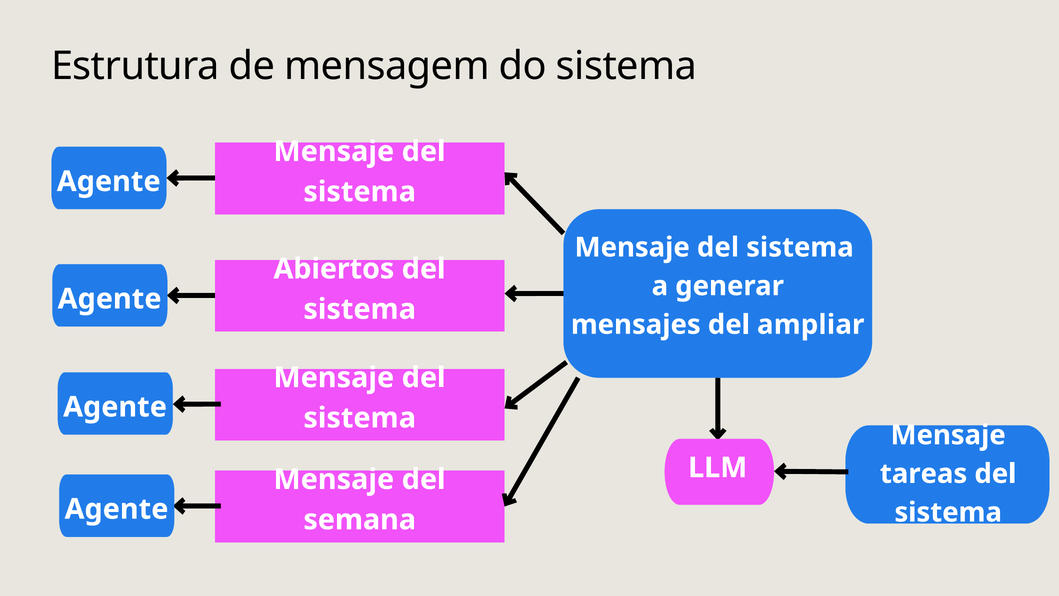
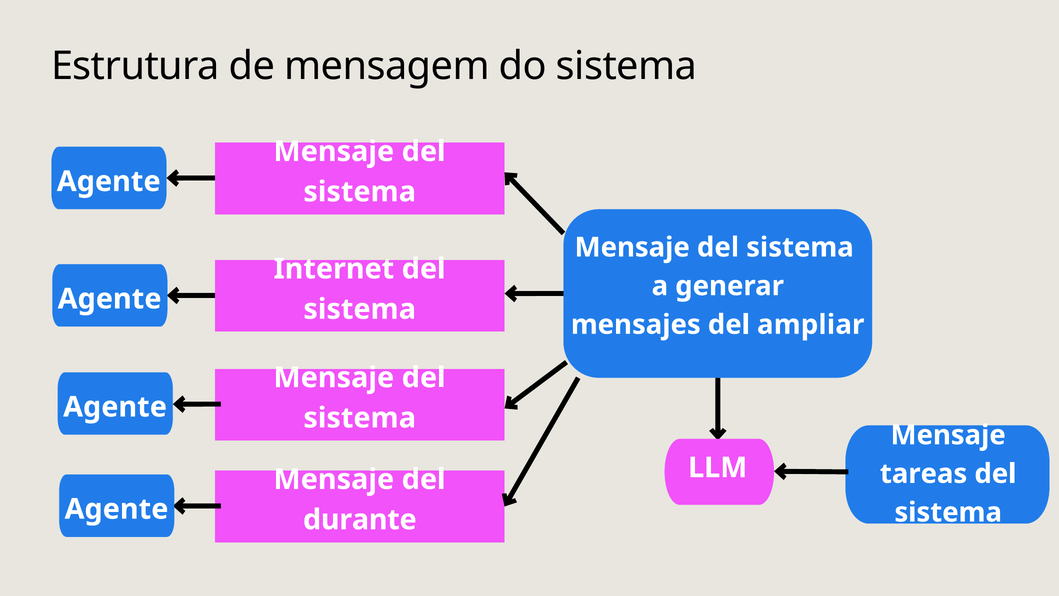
Abiertos: Abiertos -> Internet (334, 269)
semana: semana -> durante (360, 520)
